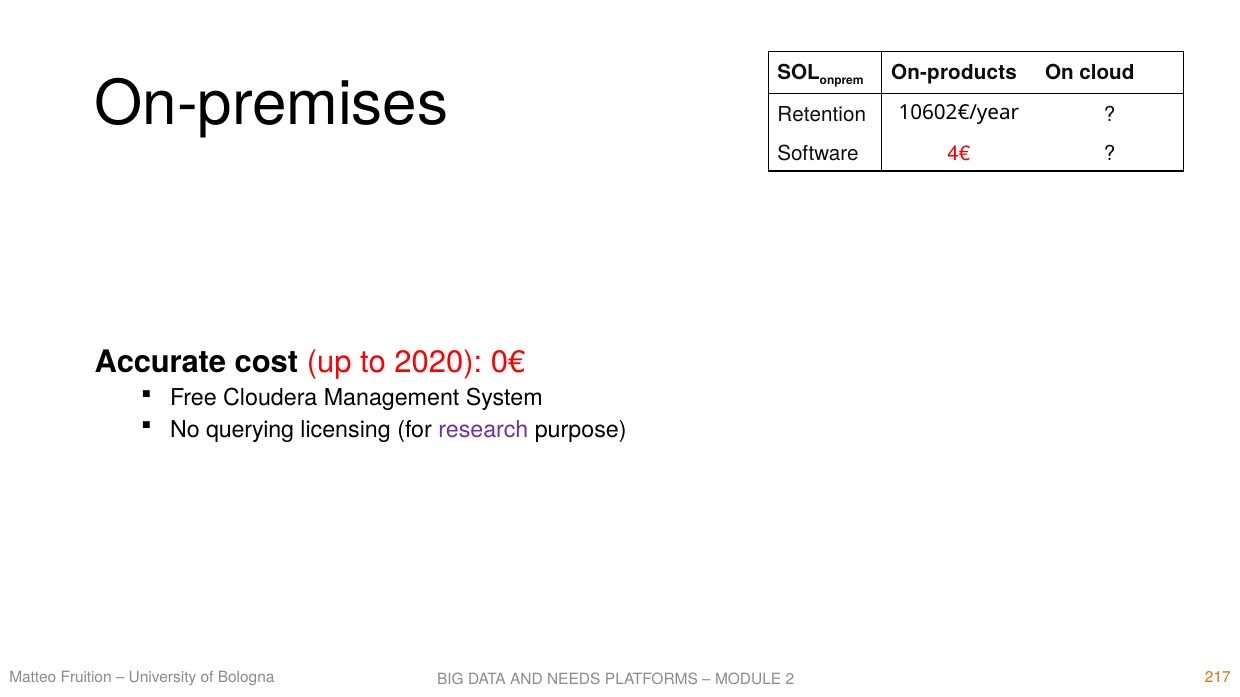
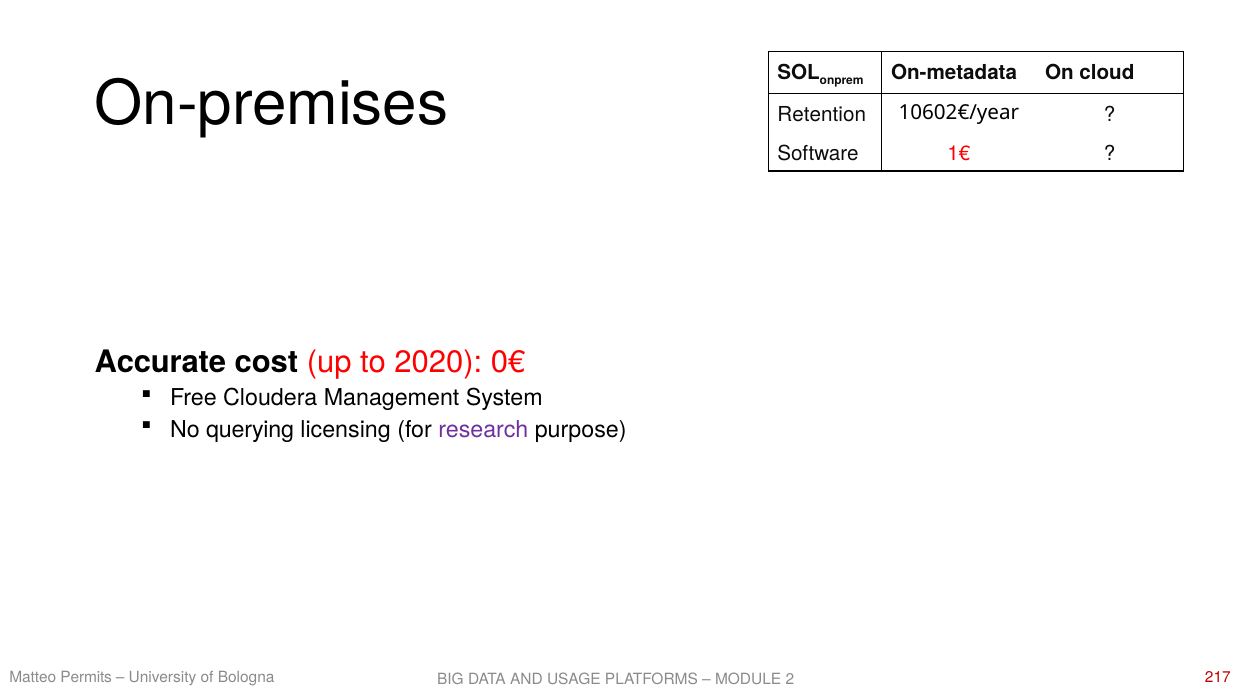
On-products: On-products -> On-metadata (954, 73)
4€: 4€ -> 1€ (959, 154)
Fruition: Fruition -> Permits (86, 678)
217 colour: orange -> red (1218, 678)
NEEDS: NEEDS -> USAGE (574, 680)
